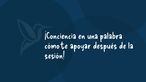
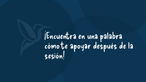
¡Conciencia: ¡Conciencia -> ¡Encuentra (60, 36)
